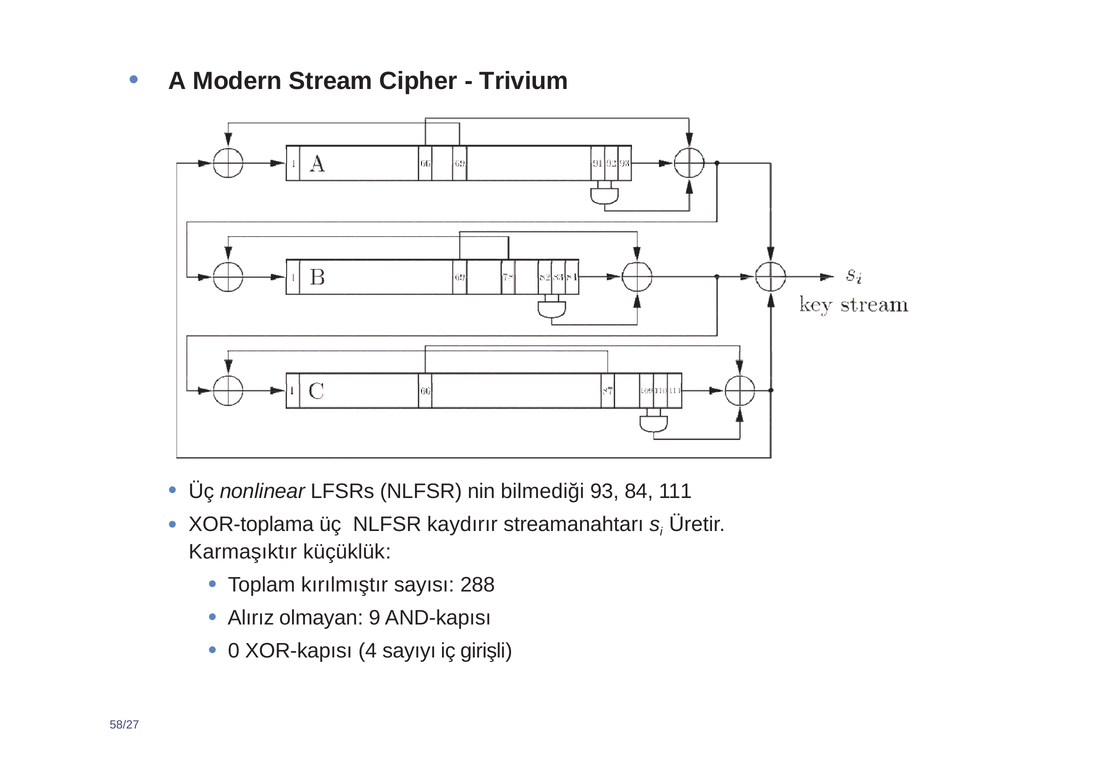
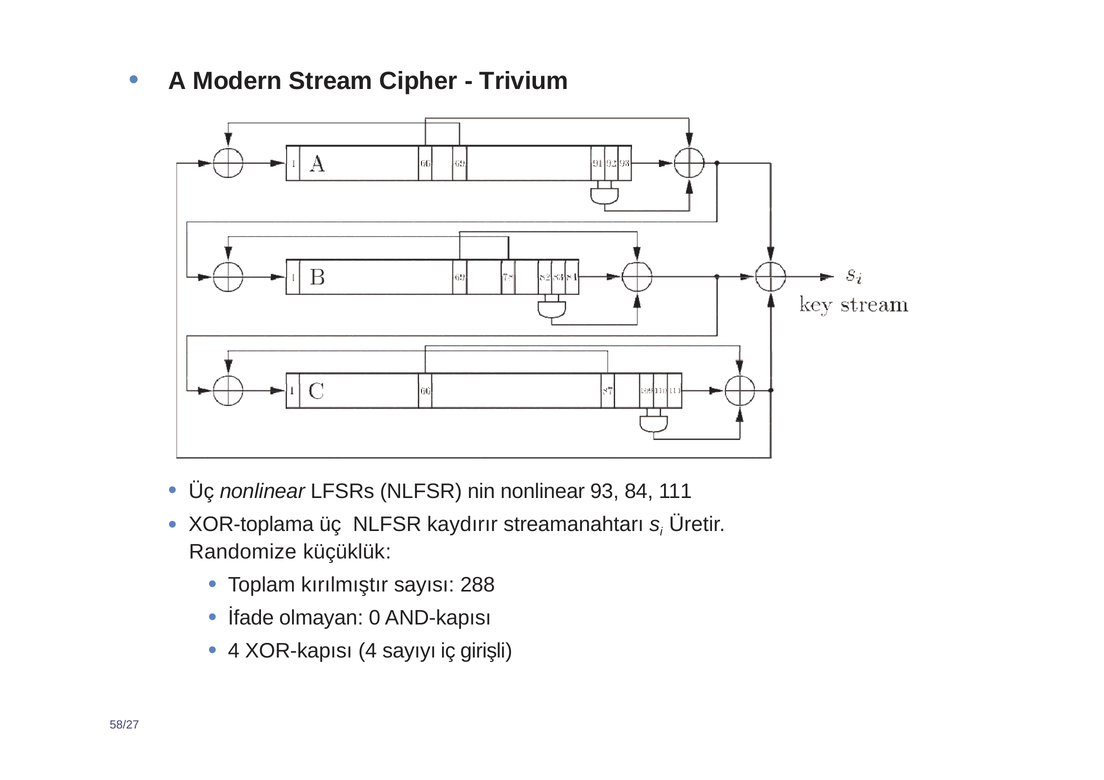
nin bilmediği: bilmediği -> nonlinear (543, 491)
Karmaşıktır: Karmaşıktır -> Randomize (243, 552)
Alırız: Alırız -> İfade (251, 618)
9: 9 -> 0 (375, 618)
0: 0 -> 4 (234, 651)
